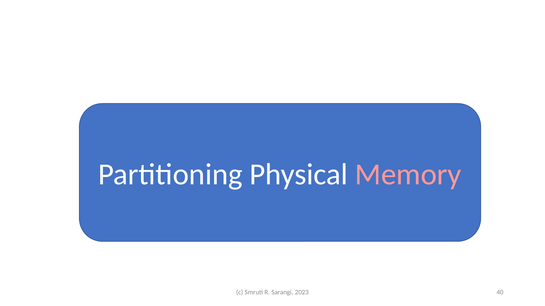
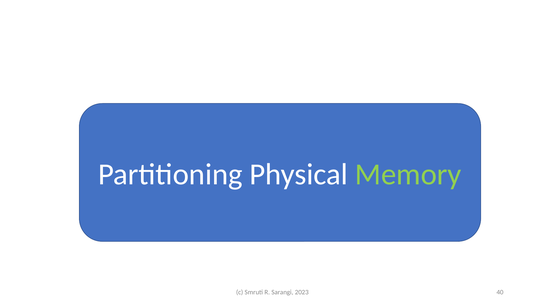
Memory colour: pink -> light green (408, 175)
